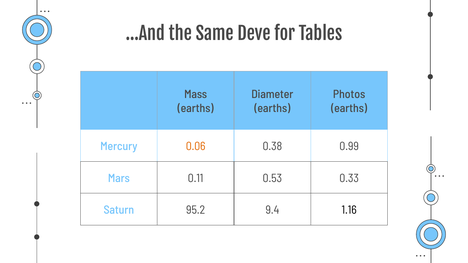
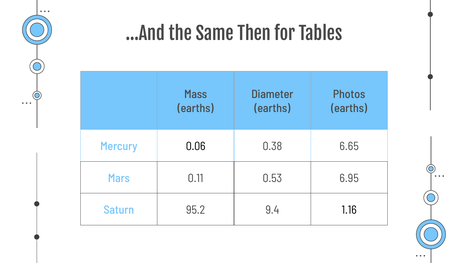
Deve: Deve -> Then (254, 34)
0.06 colour: orange -> black (196, 146)
0.99: 0.99 -> 6.65 (349, 146)
0.33: 0.33 -> 6.95 (349, 178)
